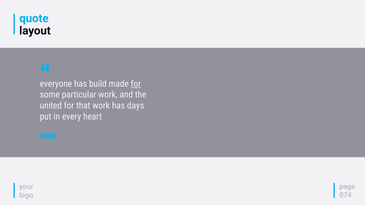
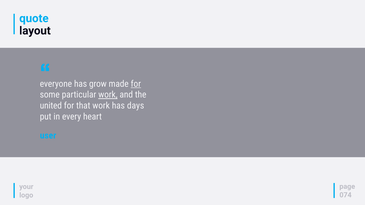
build: build -> grow (98, 84)
work underline: none -> present (108, 95)
item: item -> user (48, 136)
